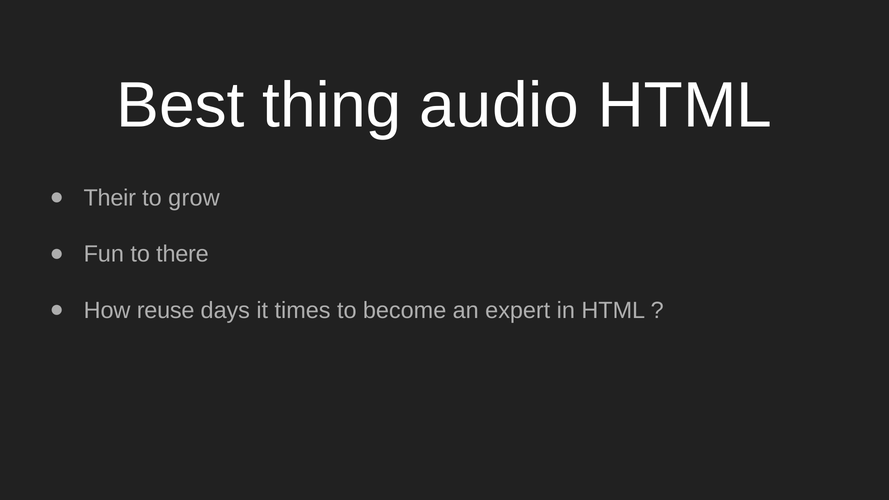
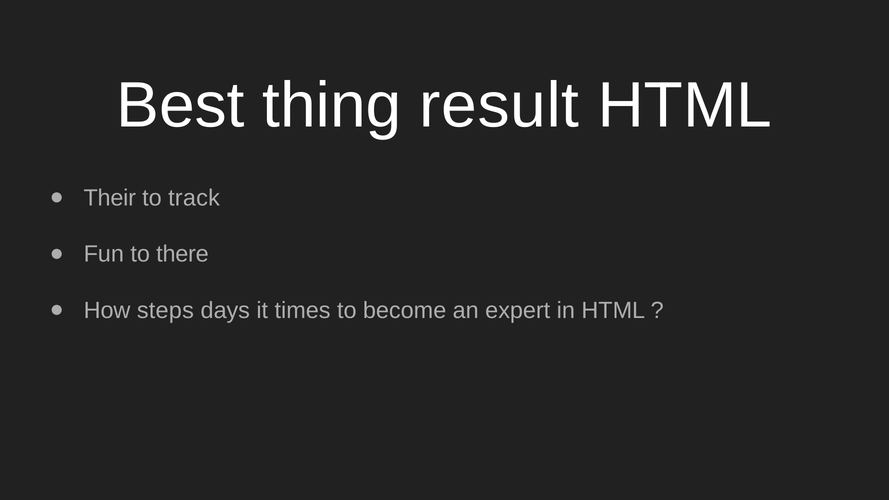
audio: audio -> result (499, 105)
grow: grow -> track (194, 198)
reuse: reuse -> steps (165, 310)
